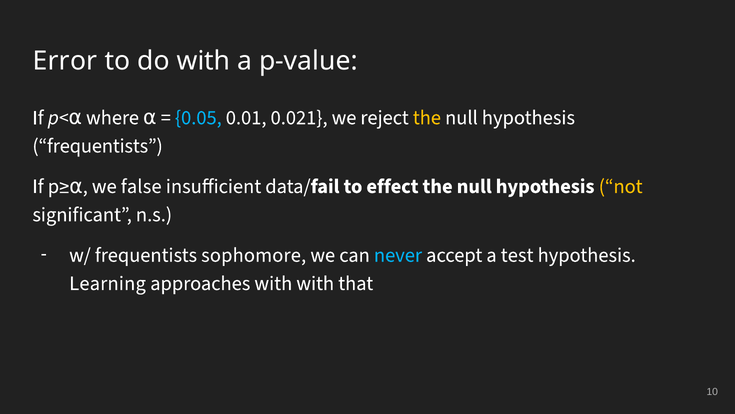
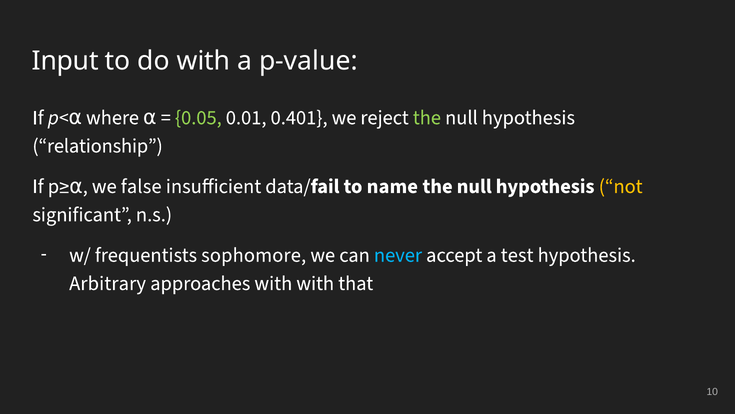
Error: Error -> Input (65, 61)
0.05 colour: light blue -> light green (198, 117)
0.021: 0.021 -> 0.401 (299, 117)
the colour: yellow -> light green (427, 117)
frequentists: frequentists -> relationship (98, 146)
effect: effect -> name (392, 186)
Learning: Learning -> Arbitrary (108, 283)
